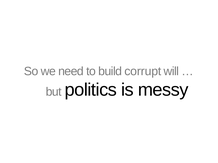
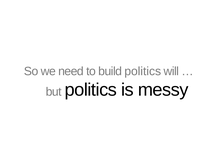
build corrupt: corrupt -> politics (143, 71)
